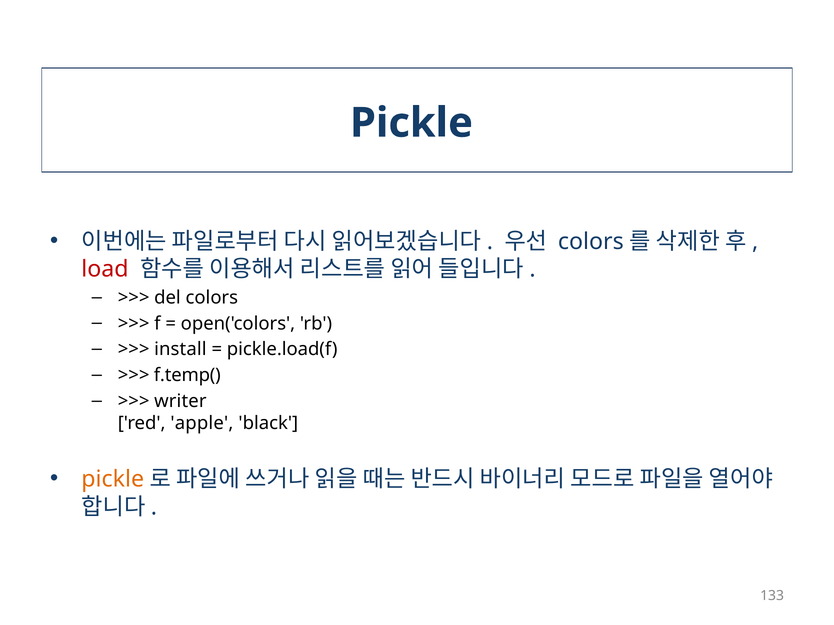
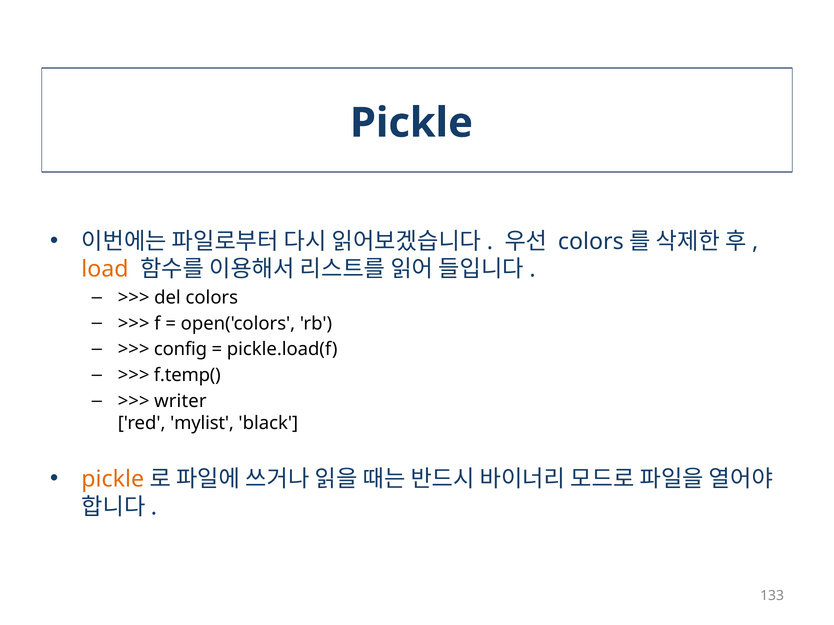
load colour: red -> orange (105, 269)
install: install -> config (181, 350)
apple: apple -> mylist (202, 424)
